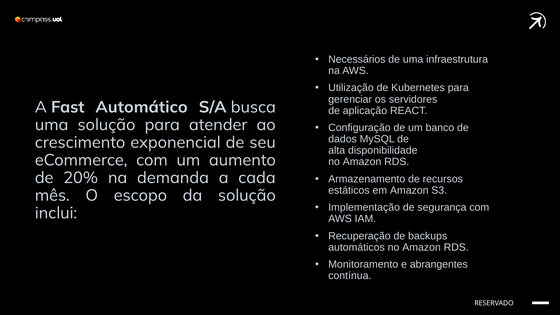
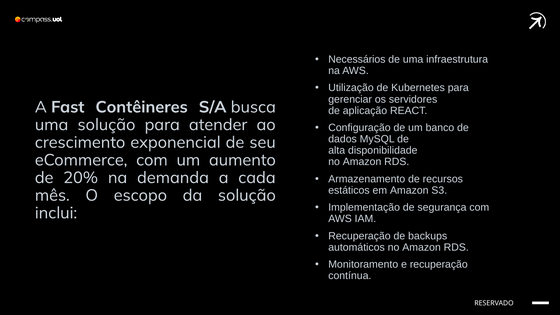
Automático: Automático -> Contêineres (142, 107)
e abrangentes: abrangentes -> recuperação (439, 265)
